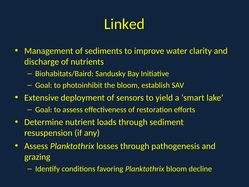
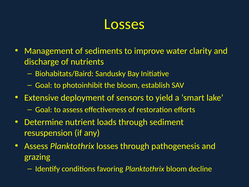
Linked: Linked -> Losses (124, 24)
